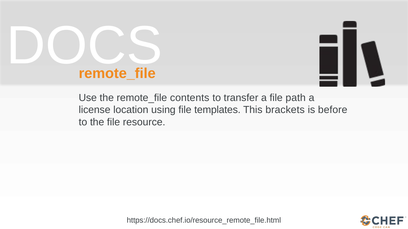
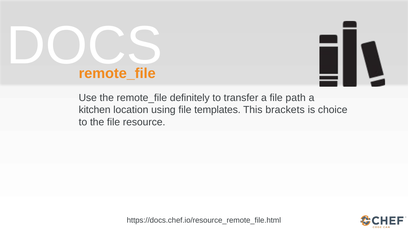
contents: contents -> definitely (190, 98)
license: license -> kitchen (95, 110)
before: before -> choice (333, 110)
